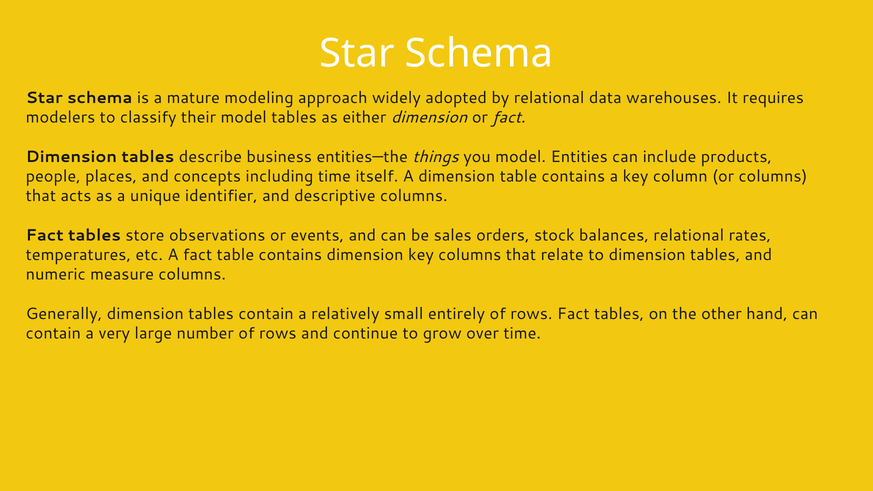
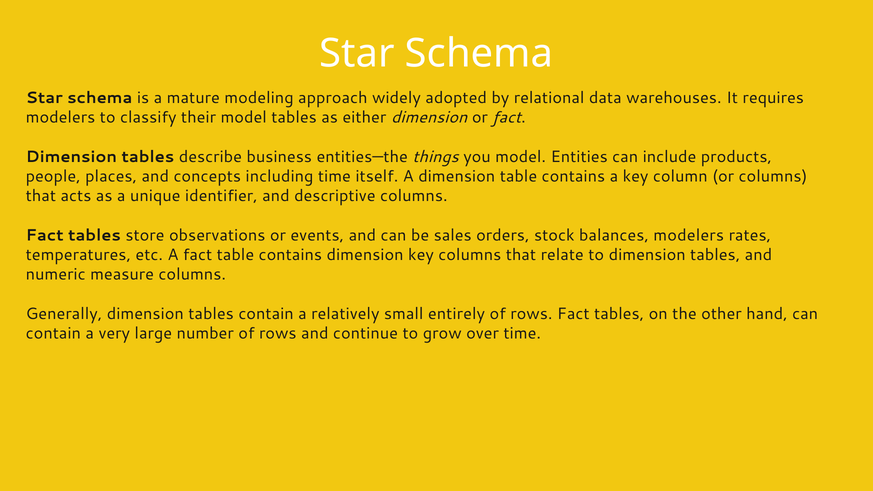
balances relational: relational -> modelers (689, 235)
